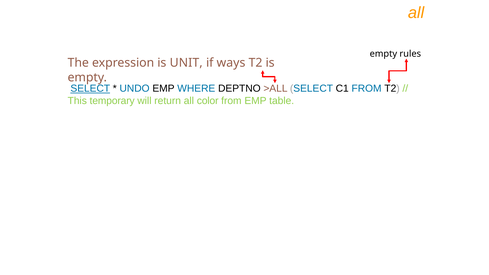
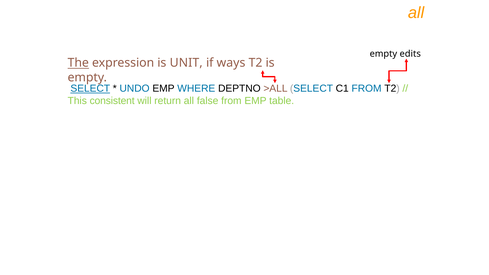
rules: rules -> edits (410, 54)
The underline: none -> present (78, 63)
temporary: temporary -> consistent (112, 101)
color: color -> false (208, 101)
